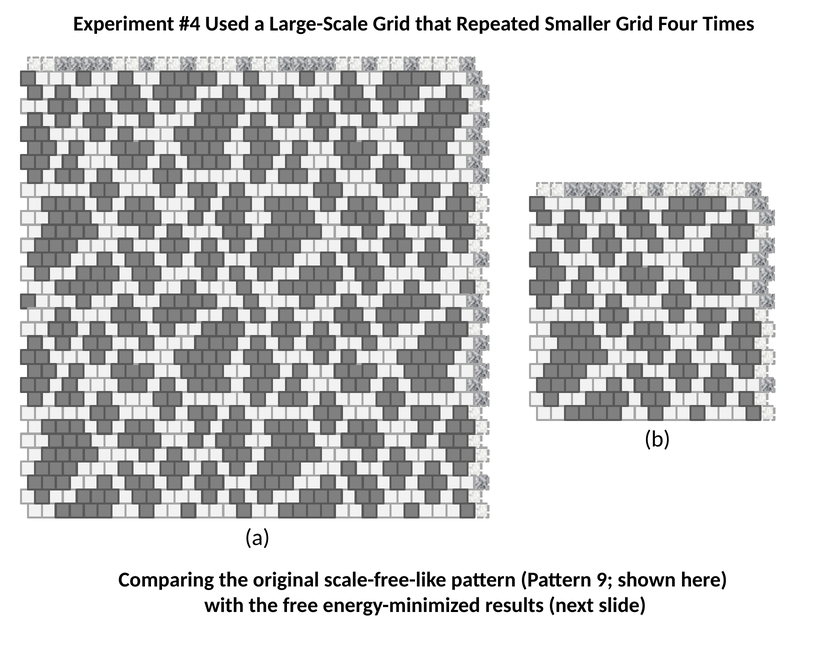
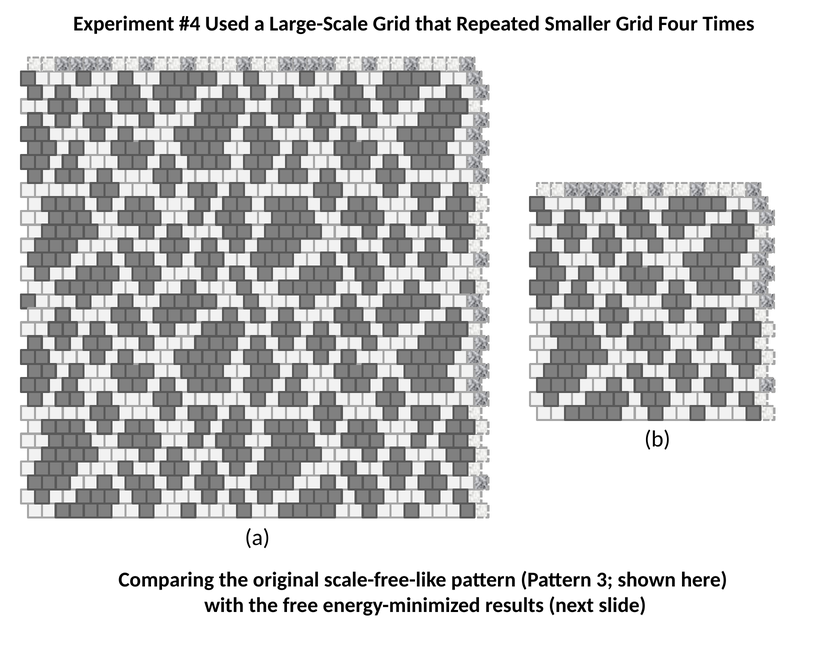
9: 9 -> 3 (605, 580)
